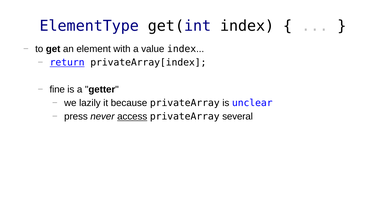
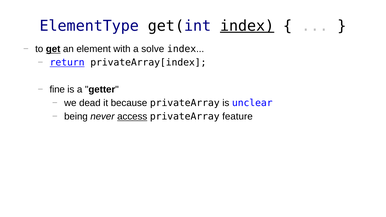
index underline: none -> present (247, 26)
get underline: none -> present (53, 49)
value: value -> solve (153, 49)
lazily: lazily -> dead (90, 103)
press: press -> being (76, 117)
several: several -> feature (237, 117)
